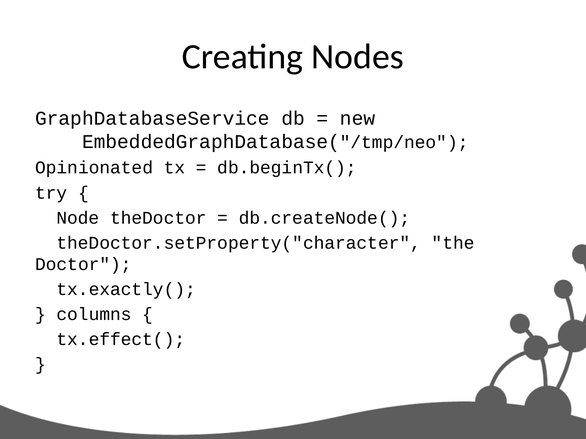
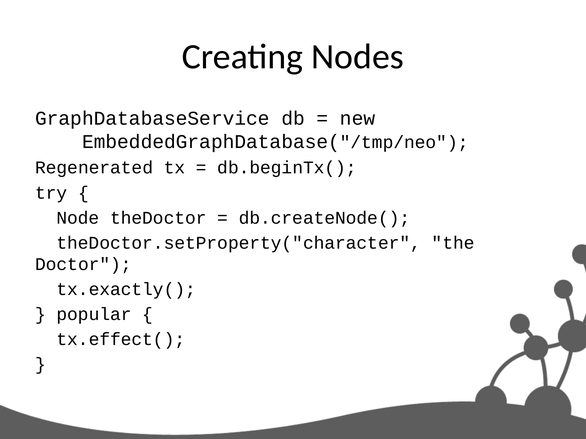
Opinionated: Opinionated -> Regenerated (94, 168)
columns: columns -> popular (94, 315)
